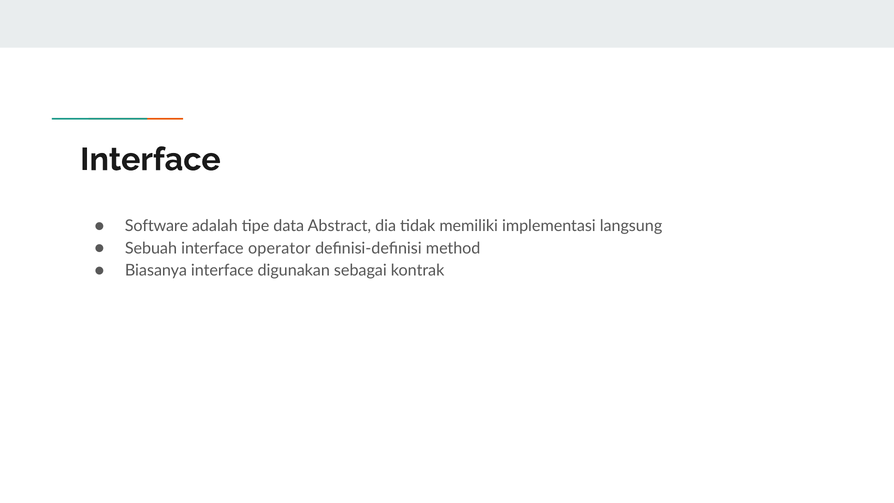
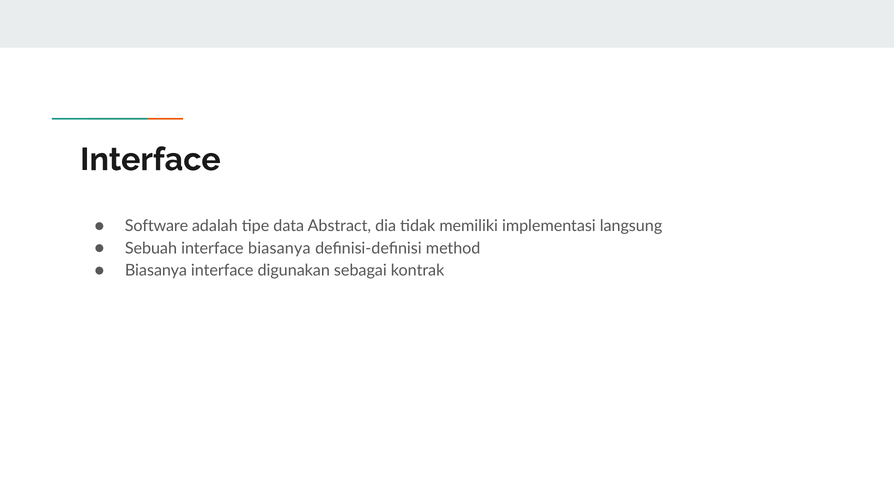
interface operator: operator -> biasanya (279, 248)
